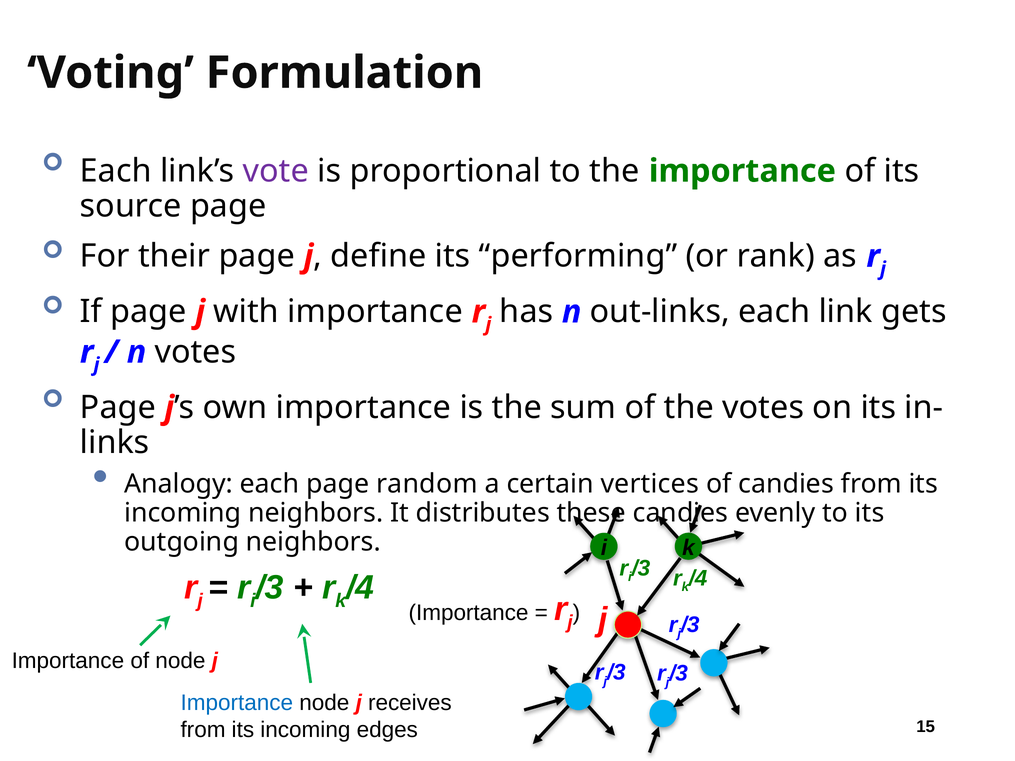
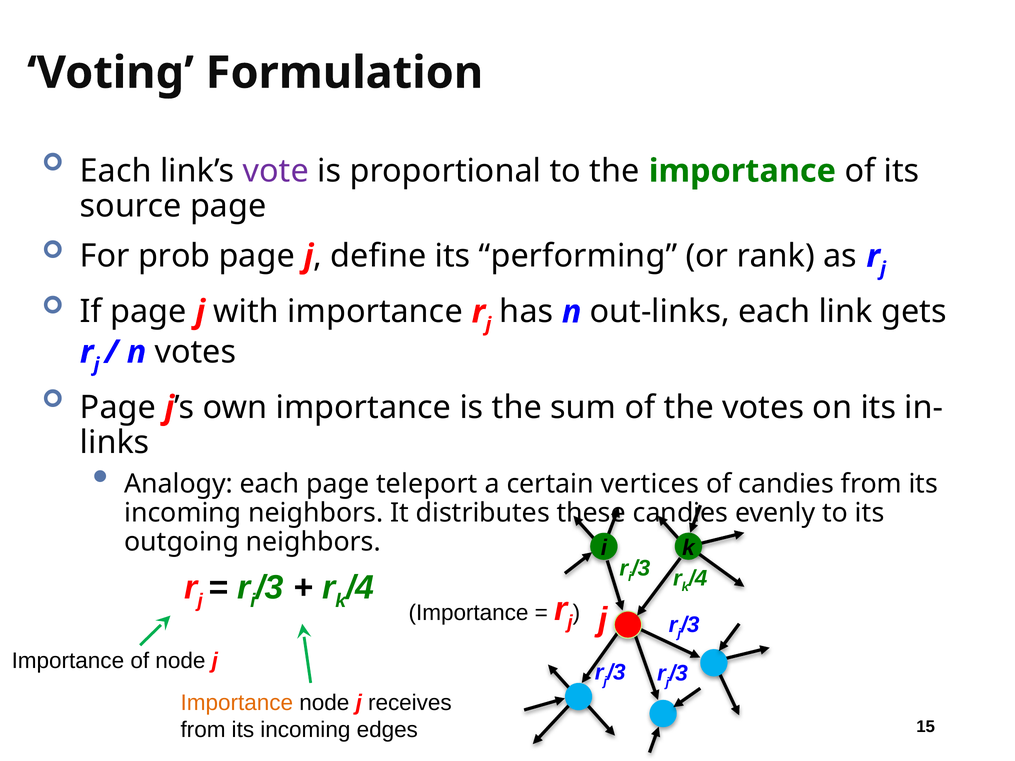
their: their -> prob (174, 256)
random: random -> teleport (427, 484)
Importance colour: blue -> orange (237, 703)
